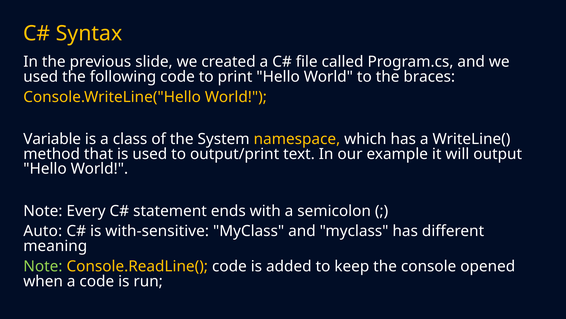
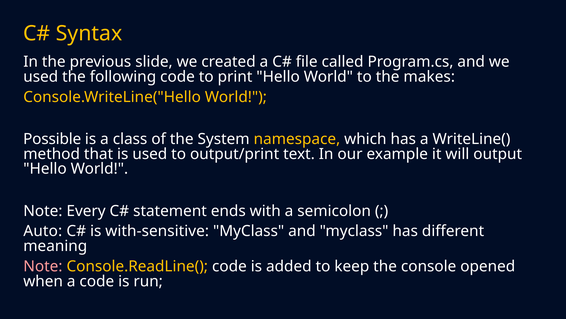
braces: braces -> makes (429, 77)
Variable: Variable -> Possible (52, 139)
Note colour: light green -> pink (43, 266)
